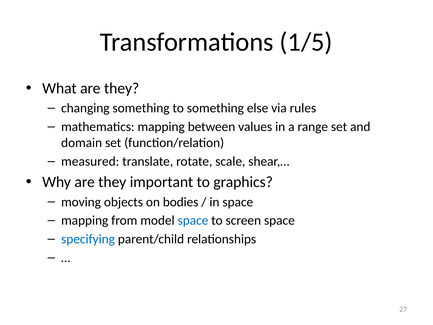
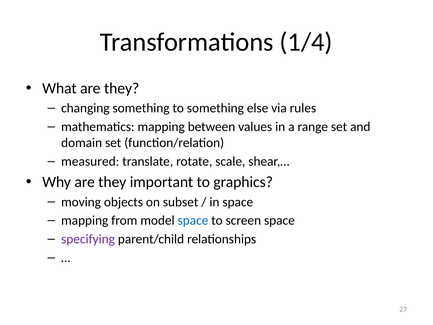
1/5: 1/5 -> 1/4 (306, 42)
bodies: bodies -> subset (181, 202)
specifying colour: blue -> purple (88, 239)
